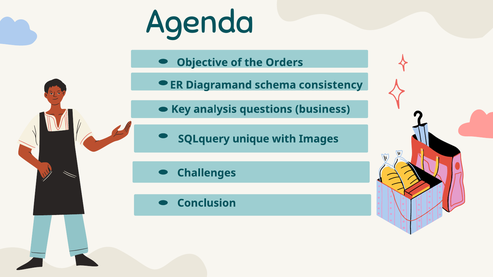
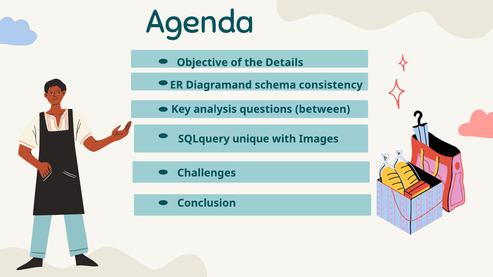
Orders: Orders -> Details (284, 63)
business: business -> between (323, 109)
